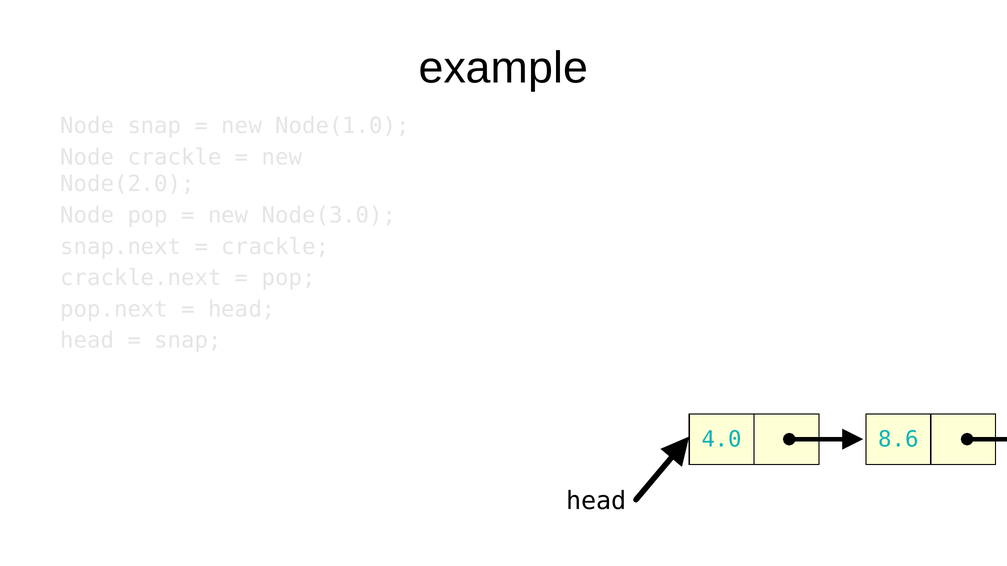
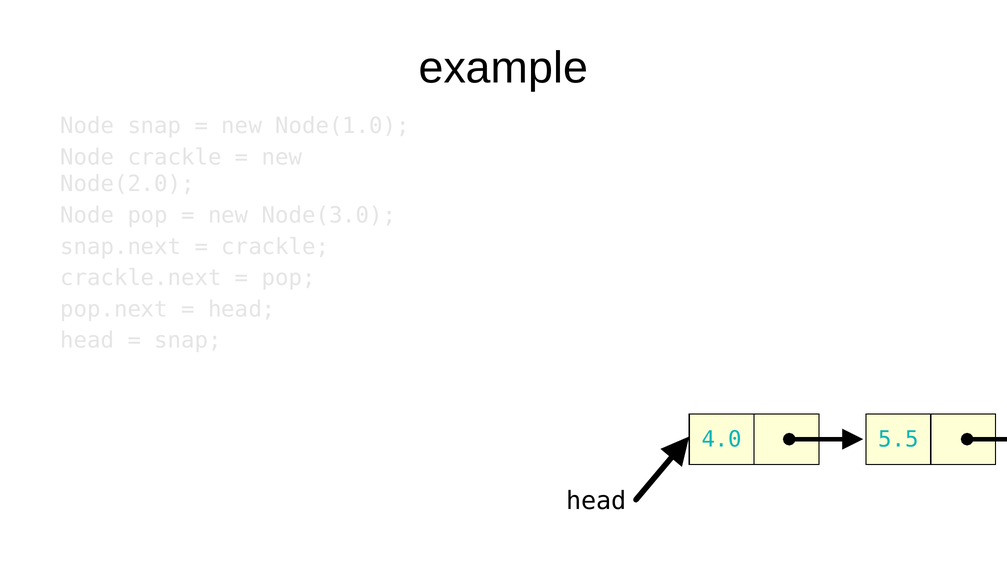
8.6: 8.6 -> 5.5 (898, 440)
